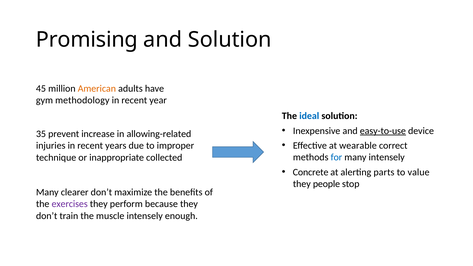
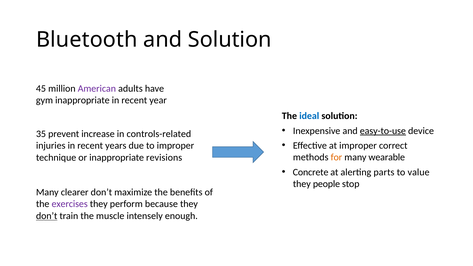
Promising: Promising -> Bluetooth (87, 40)
American colour: orange -> purple (97, 89)
gym methodology: methodology -> inappropriate (82, 100)
allowing-related: allowing-related -> controls-related (159, 134)
at wearable: wearable -> improper (358, 146)
for colour: blue -> orange (336, 157)
many intensely: intensely -> wearable (387, 157)
collected: collected -> revisions (164, 158)
don’t underline: none -> present (47, 216)
